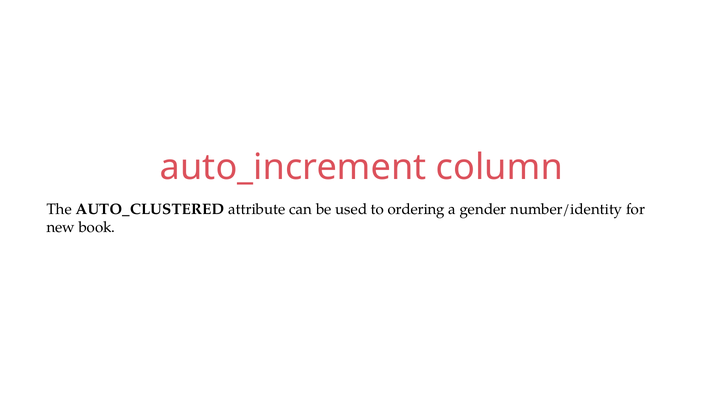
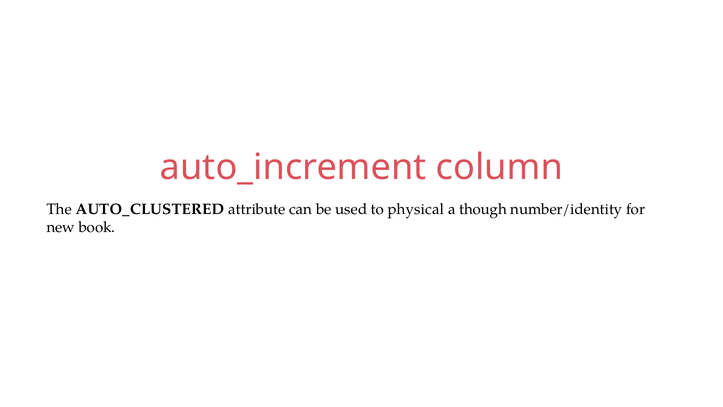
ordering: ordering -> physical (416, 209)
gender: gender -> though (483, 209)
